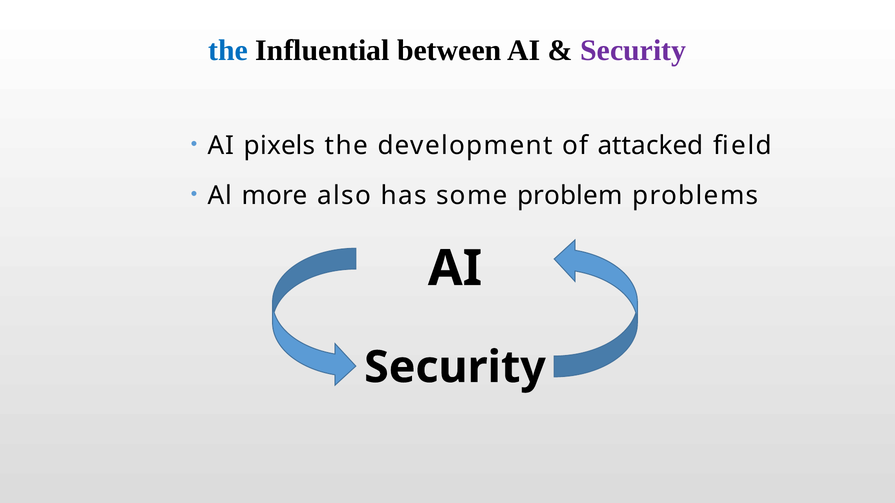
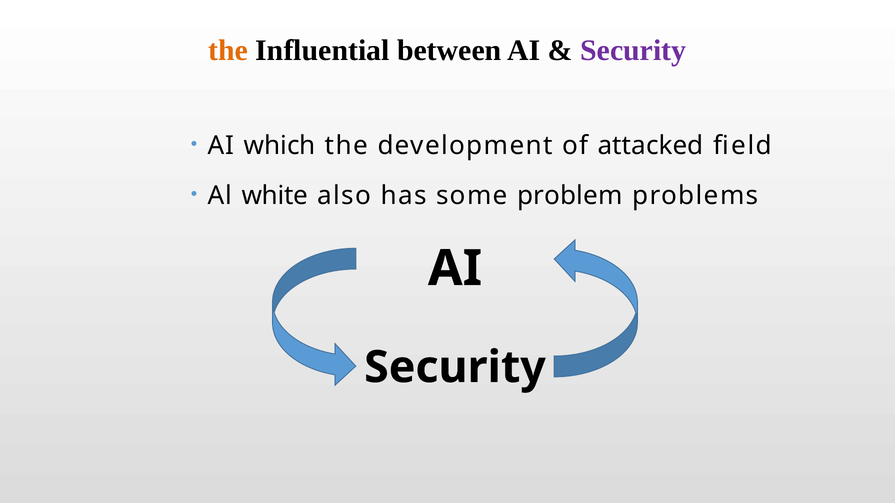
the colour: blue -> orange (228, 51)
pixels: pixels -> which (280, 146)
more: more -> white (275, 196)
